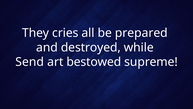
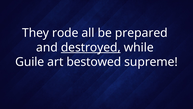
cries: cries -> rode (65, 33)
destroyed underline: none -> present (91, 47)
Send: Send -> Guile (30, 62)
